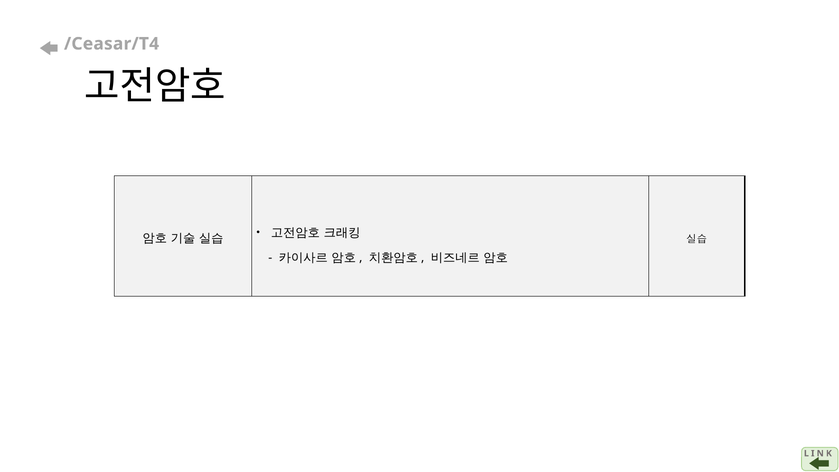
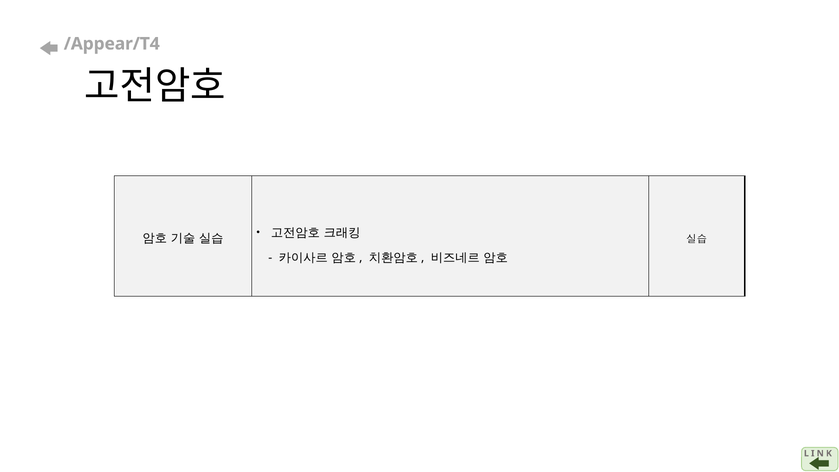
/Ceasar/T4: /Ceasar/T4 -> /Appear/T4 (112, 44)
